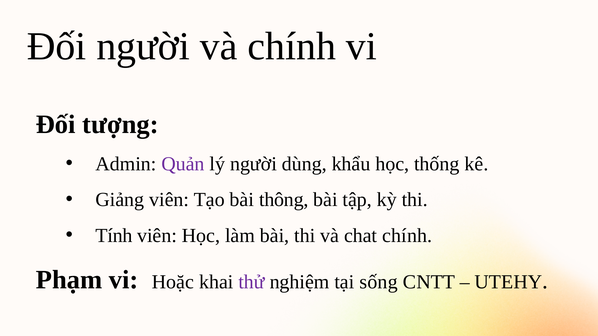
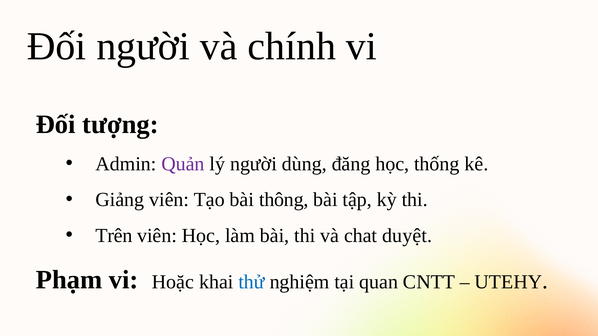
khẩu: khẩu -> đăng (351, 164)
Tính: Tính -> Trên (114, 236)
chat chính: chính -> duyệt (407, 236)
thử colour: purple -> blue (252, 282)
sống: sống -> quan (379, 282)
